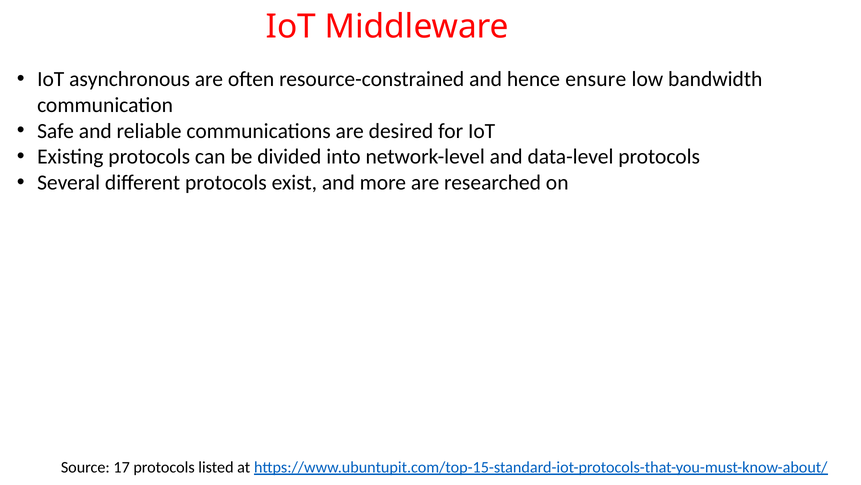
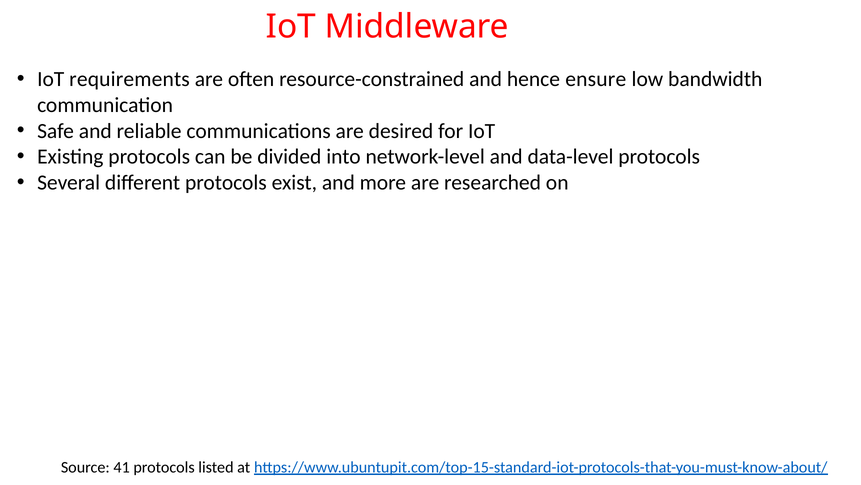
asynchronous: asynchronous -> requirements (130, 79)
17: 17 -> 41 (122, 467)
